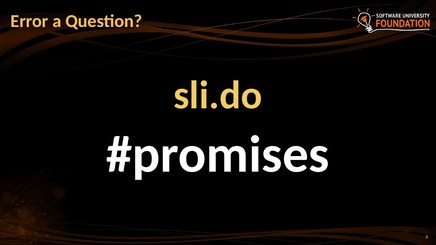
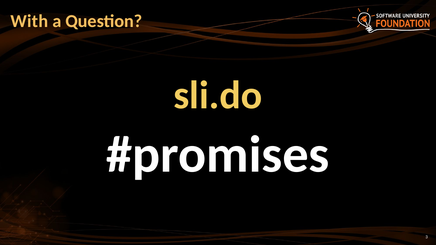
Error: Error -> With (29, 21)
